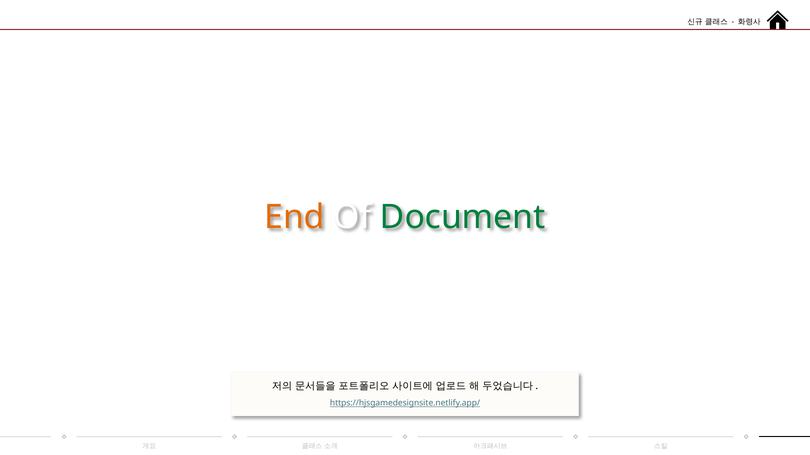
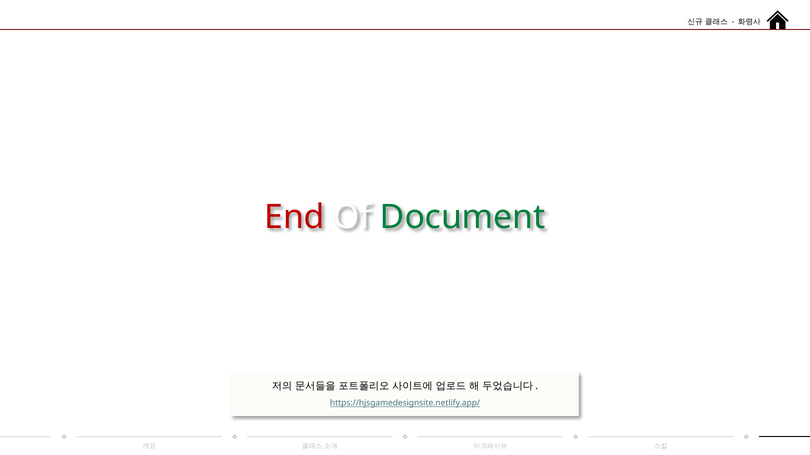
End colour: orange -> red (294, 218)
